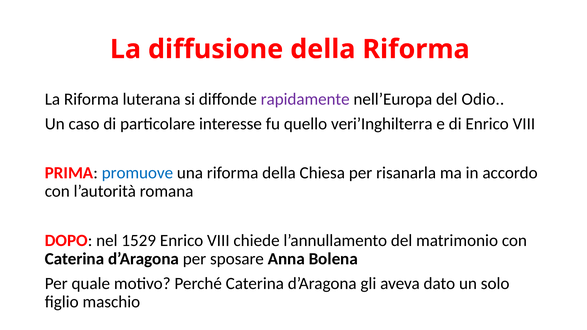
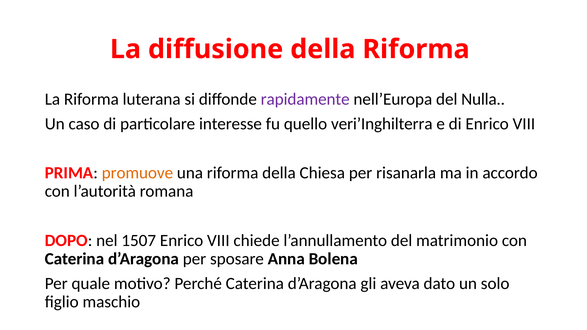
Odio: Odio -> Nulla (483, 99)
promuove colour: blue -> orange (137, 173)
1529: 1529 -> 1507 (139, 241)
